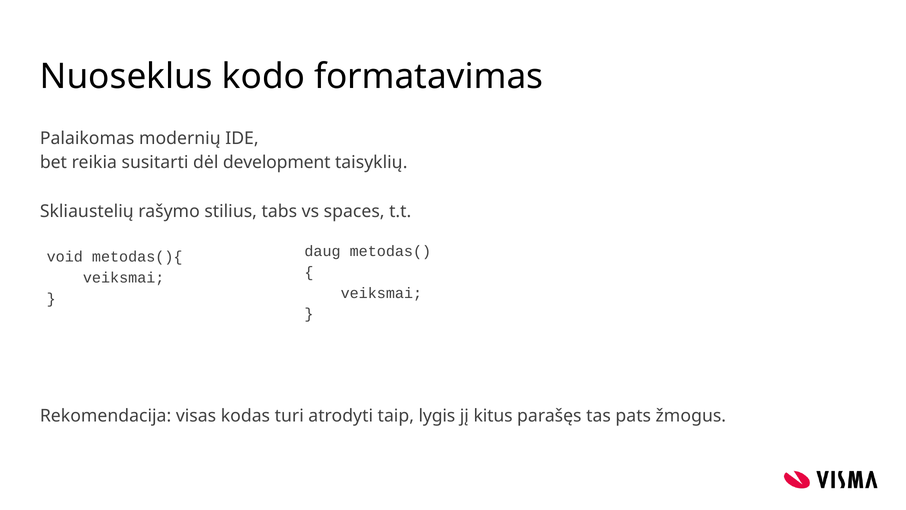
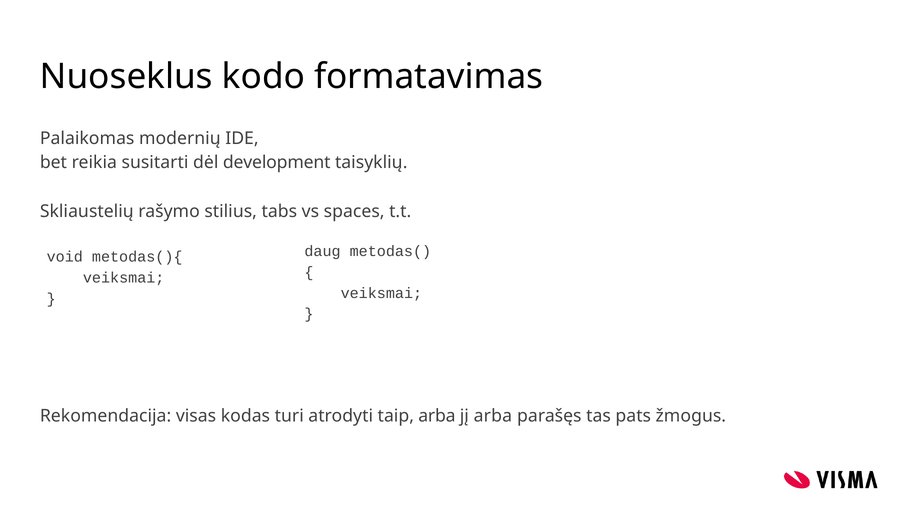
taip lygis: lygis -> arba (437, 415)
jį kitus: kitus -> arba (493, 415)
